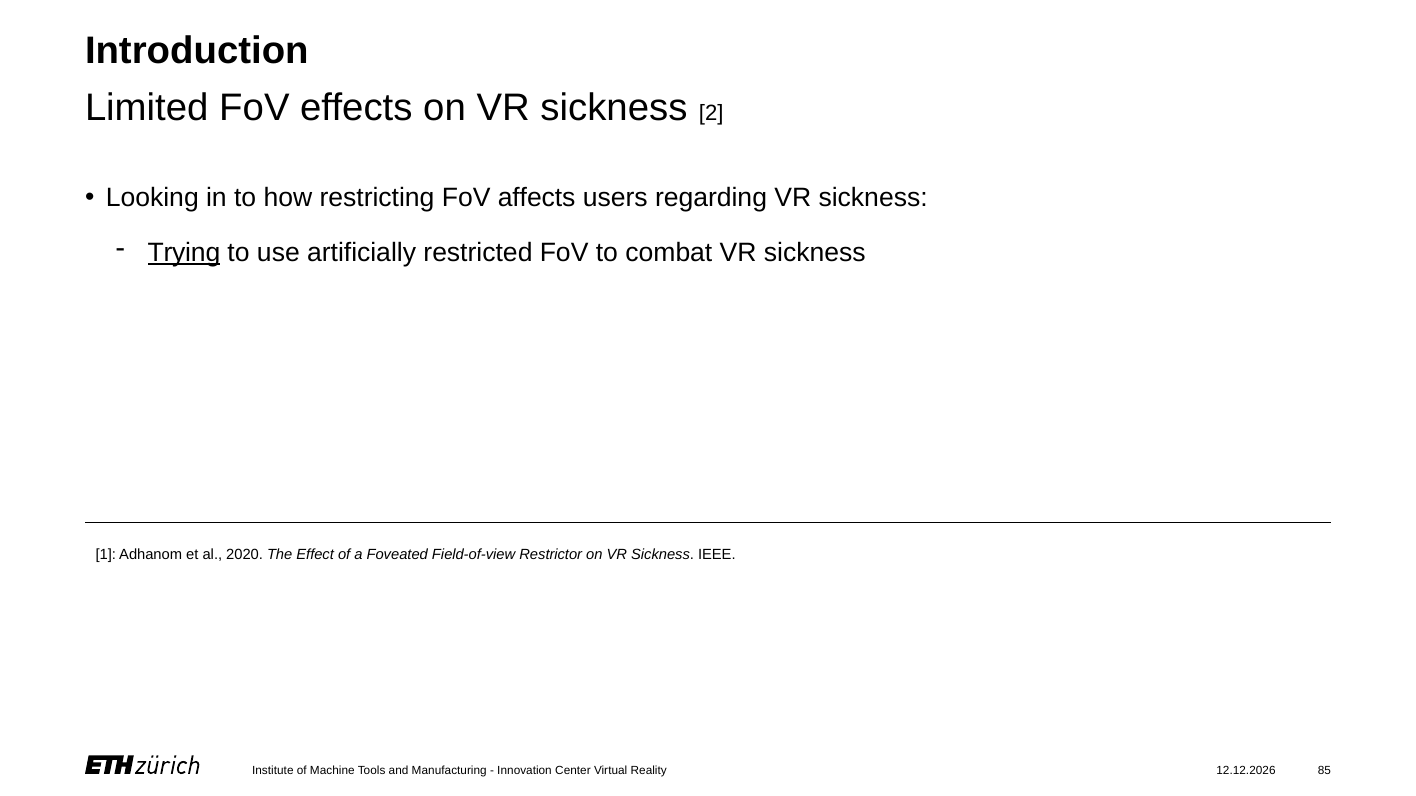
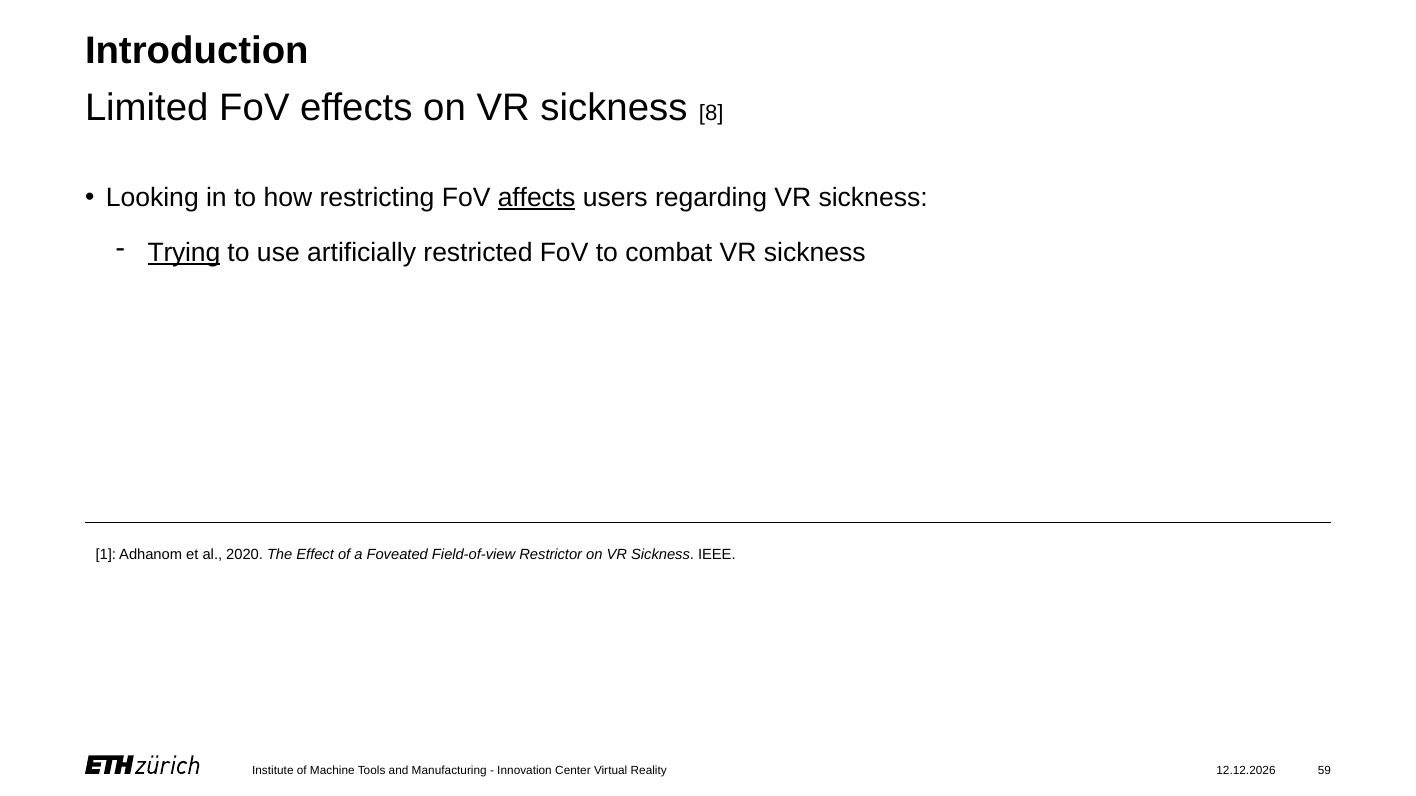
2: 2 -> 8 (711, 113)
affects underline: none -> present (537, 198)
85: 85 -> 59 (1324, 771)
